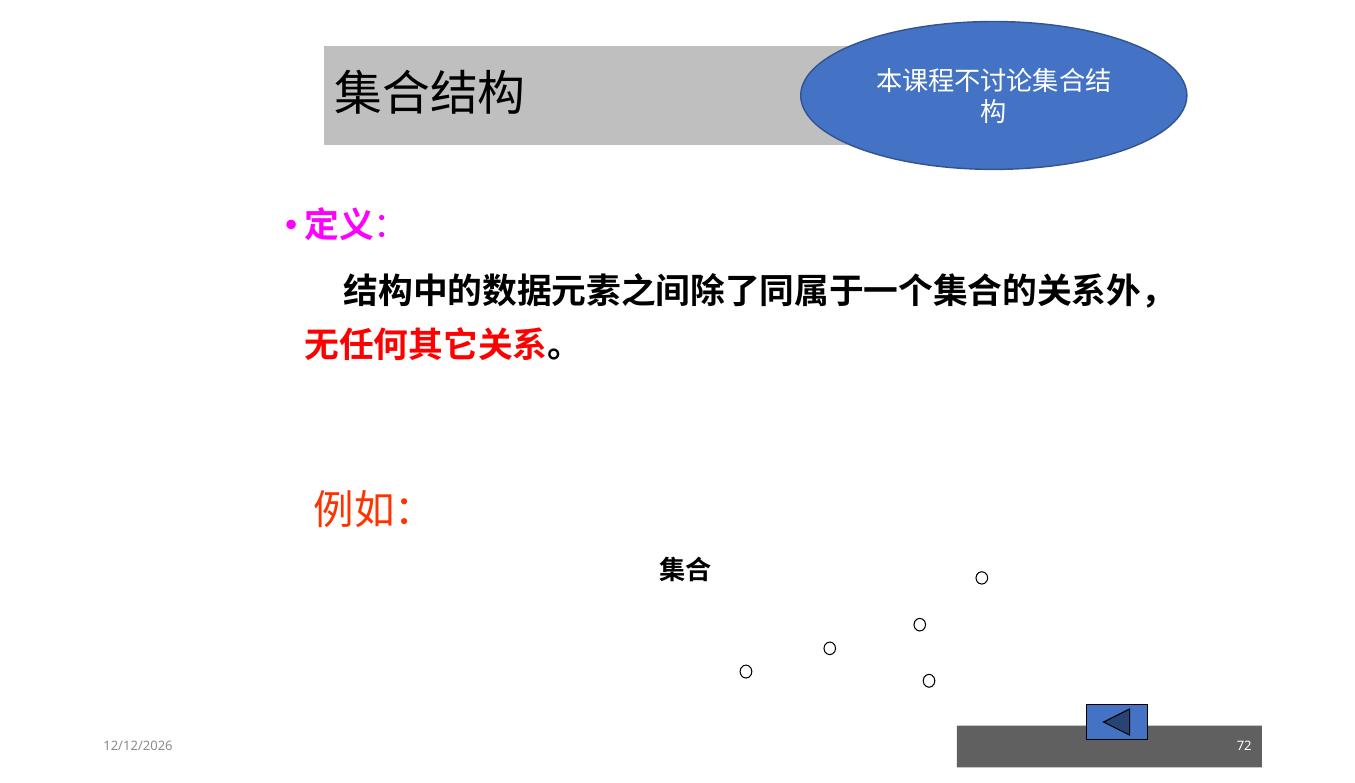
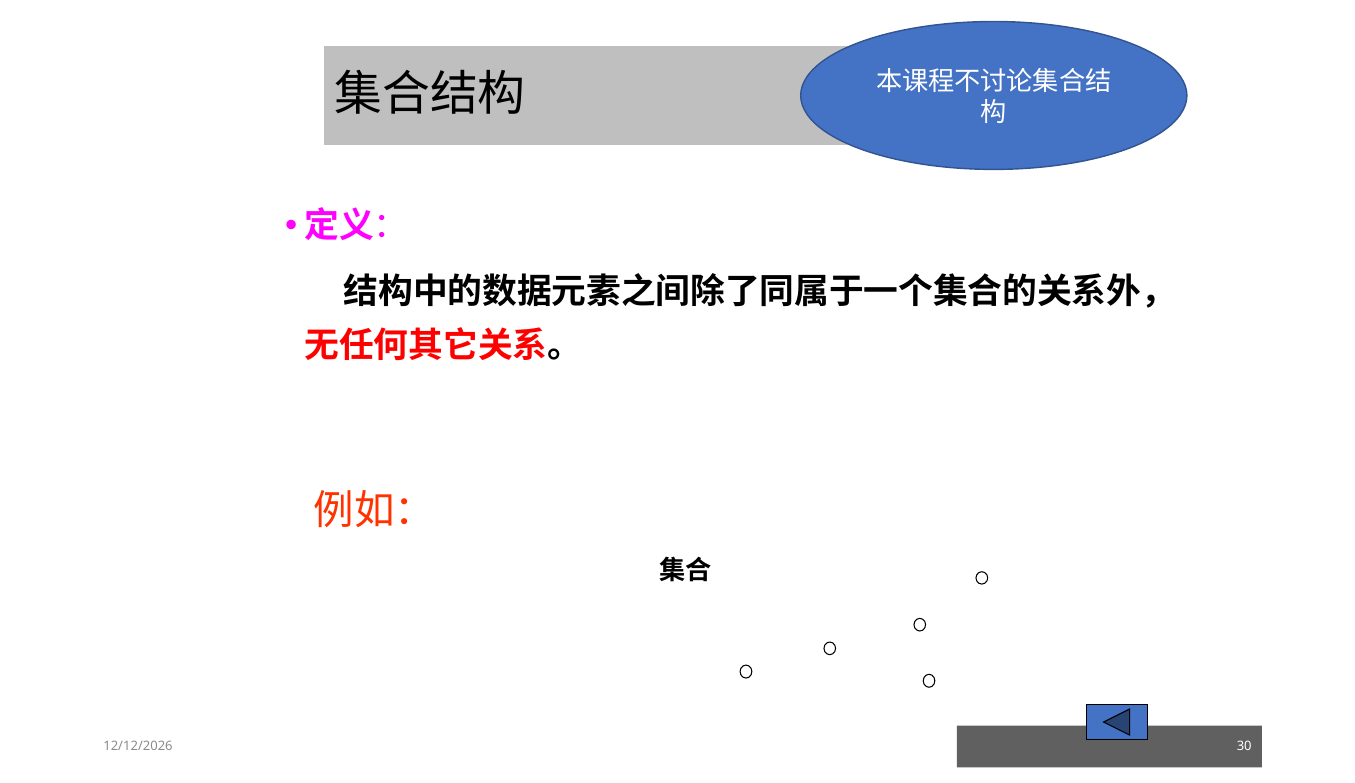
72: 72 -> 30 (1244, 746)
